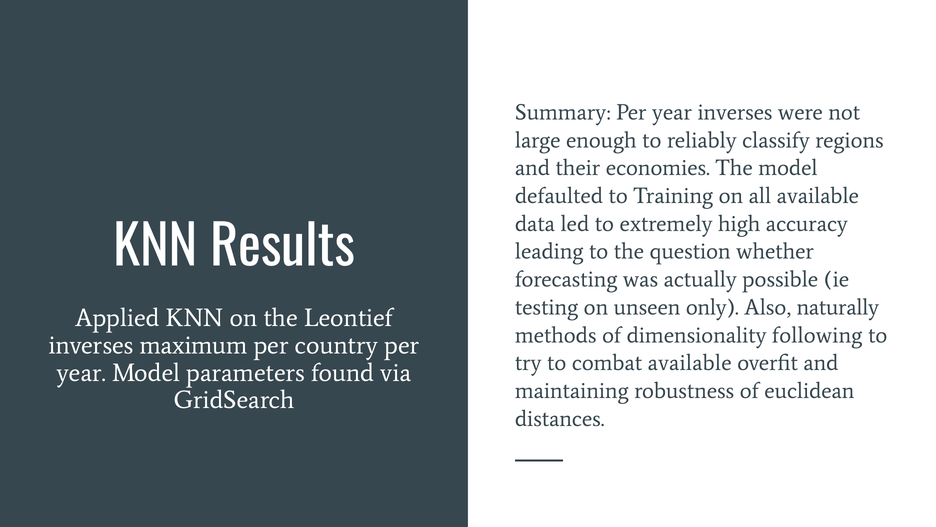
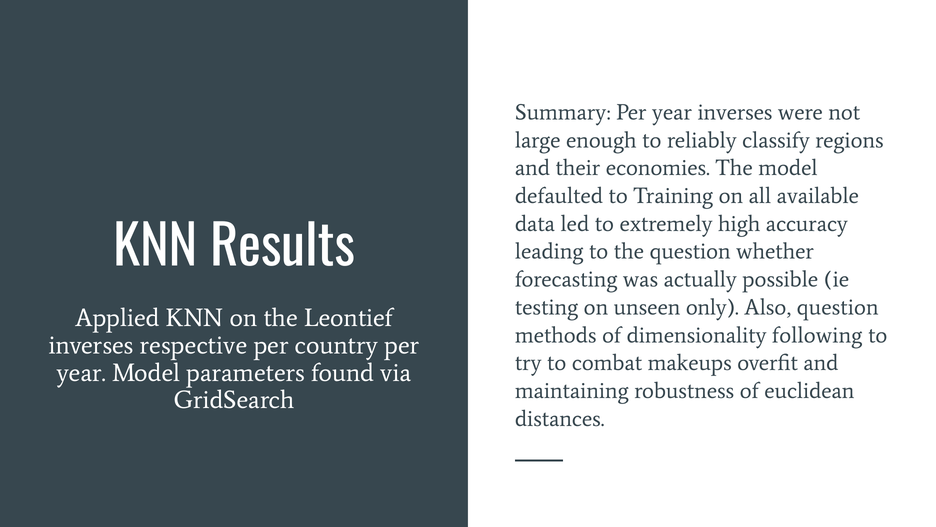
Also naturally: naturally -> question (838, 307)
maximum: maximum -> respective (193, 345)
combat available: available -> makeups (690, 363)
